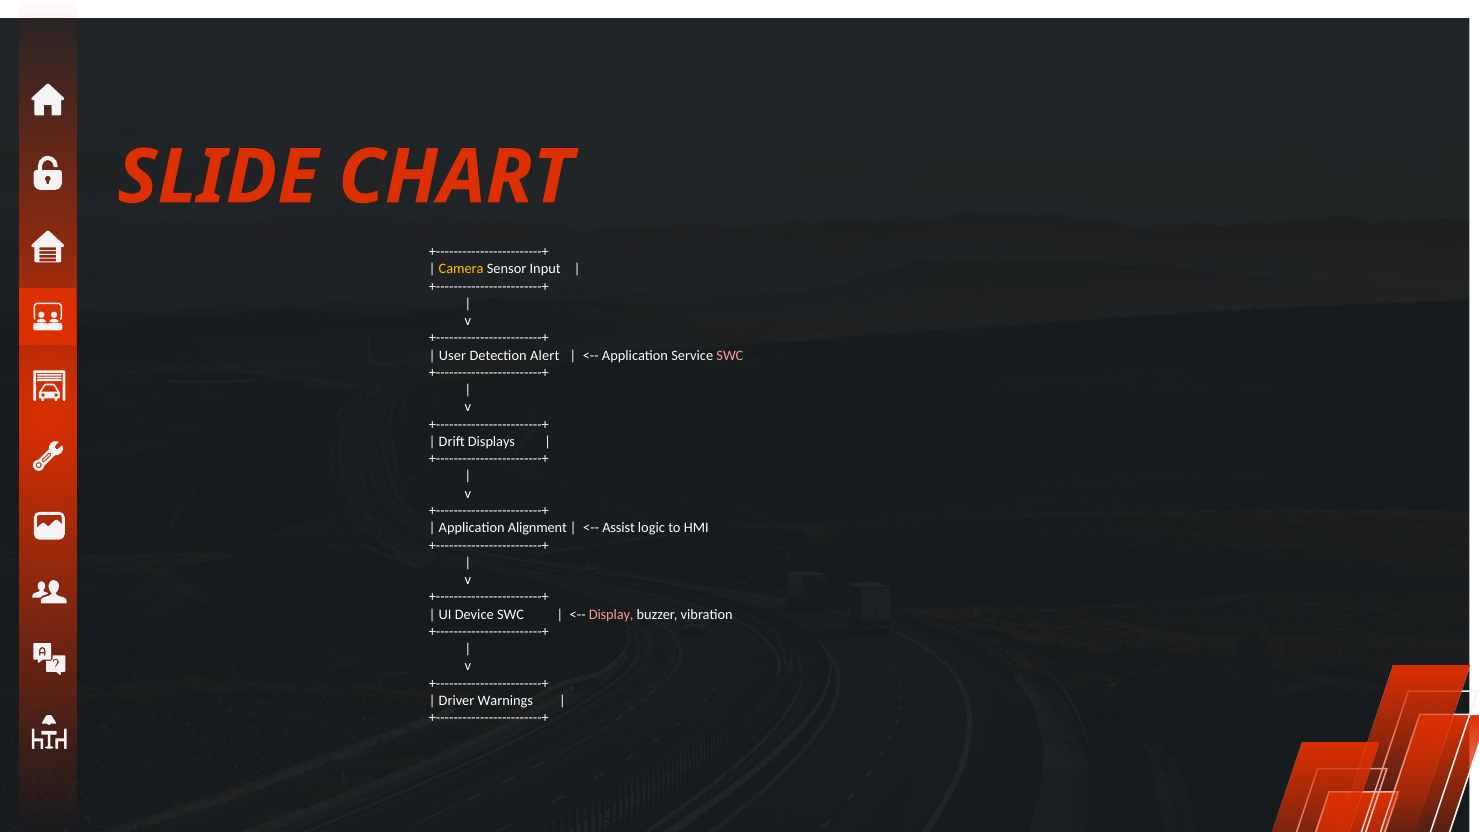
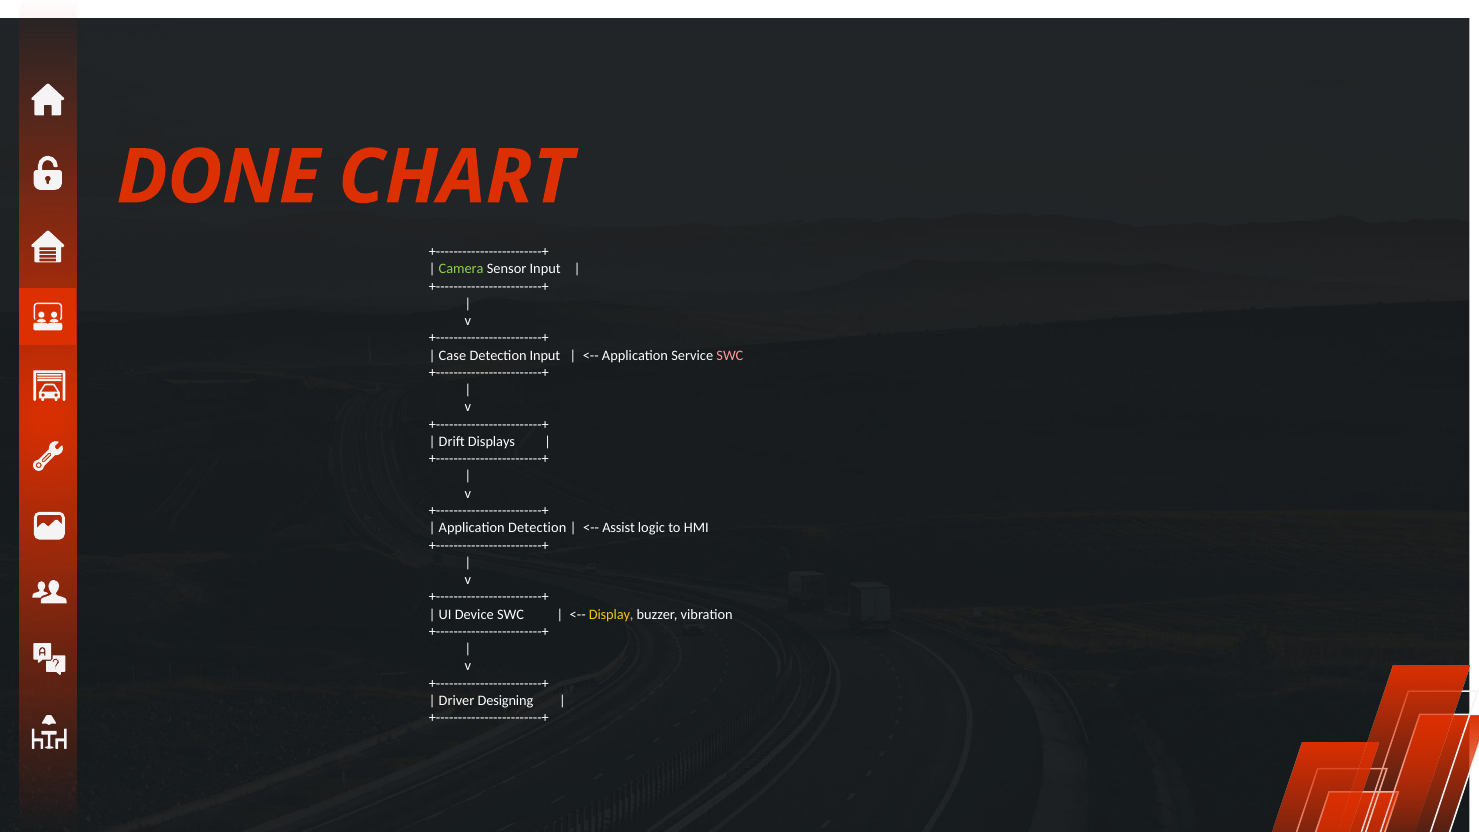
SLIDE: SLIDE -> DONE (218, 177)
Camera colour: yellow -> light green (461, 269)
User: User -> Case (452, 355)
Detection Alert: Alert -> Input (545, 355)
Application Alignment: Alignment -> Detection (537, 528)
Display colour: pink -> yellow (611, 614)
Warnings: Warnings -> Designing (505, 701)
